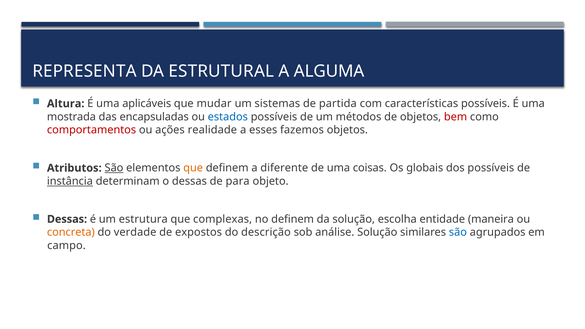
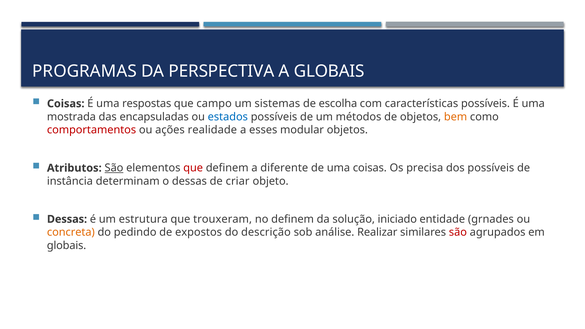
REPRESENTA: REPRESENTA -> PROGRAMAS (85, 71)
ESTRUTURAL: ESTRUTURAL -> PERSPECTIVA (221, 71)
A ALGUMA: ALGUMA -> GLOBAIS (329, 71)
Altura: Altura -> Coisas (66, 104)
aplicáveis: aplicáveis -> respostas (147, 104)
mudar: mudar -> campo (214, 104)
partida: partida -> escolha (338, 104)
bem colour: red -> orange (456, 117)
fazemos: fazemos -> modular (302, 130)
que colour: orange -> red (193, 168)
globais: globais -> precisa (425, 168)
instância underline: present -> none (70, 181)
para: para -> criar (238, 181)
complexas: complexas -> trouxeram (223, 219)
escolha: escolha -> iniciado (397, 219)
maneira: maneira -> grnades (491, 219)
verdade: verdade -> pedindo (135, 232)
análise Solução: Solução -> Realizar (377, 232)
são colour: blue -> red (458, 232)
campo: campo -> globais (67, 246)
